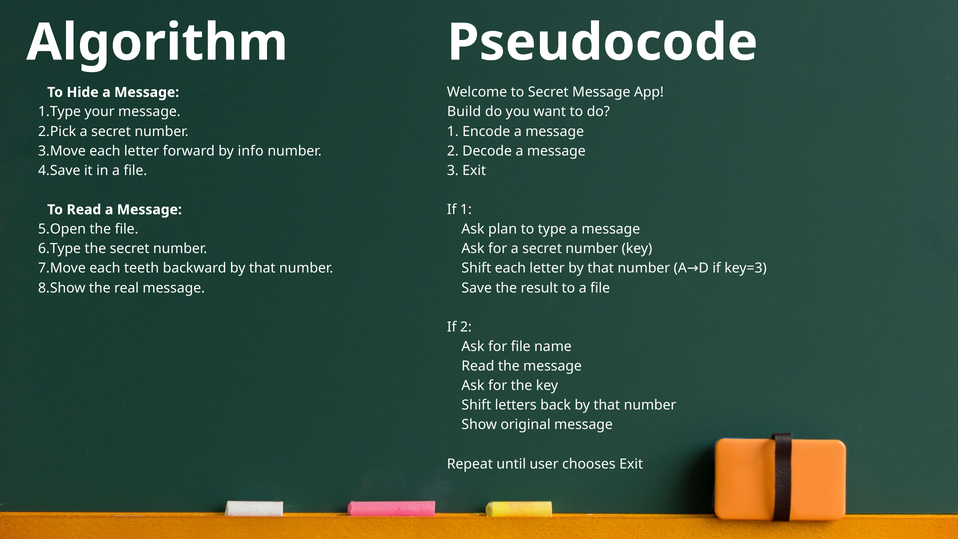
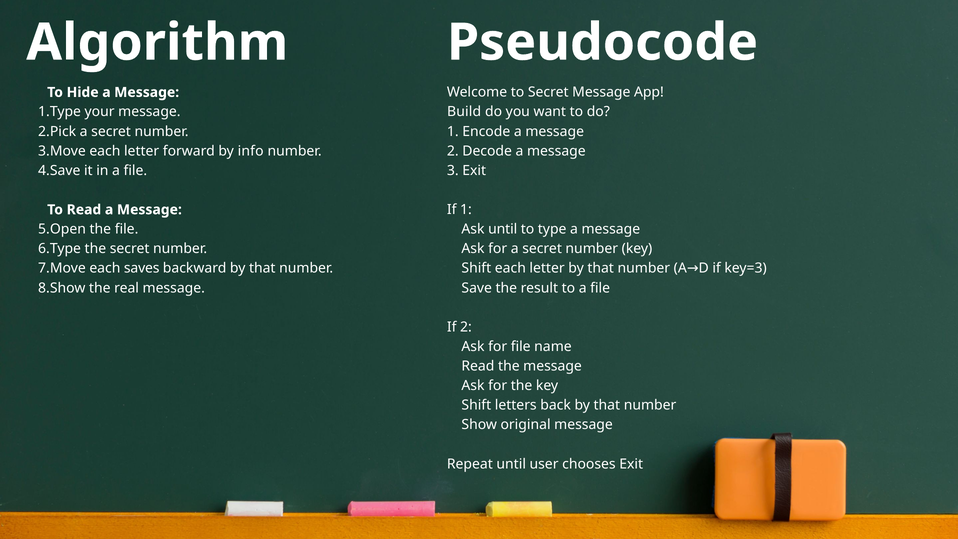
Ask plan: plan -> until (503, 229)
teeth: teeth -> saves (142, 268)
